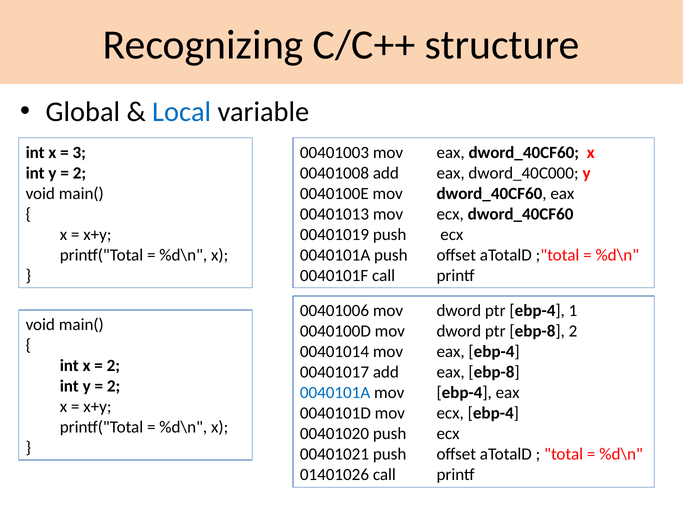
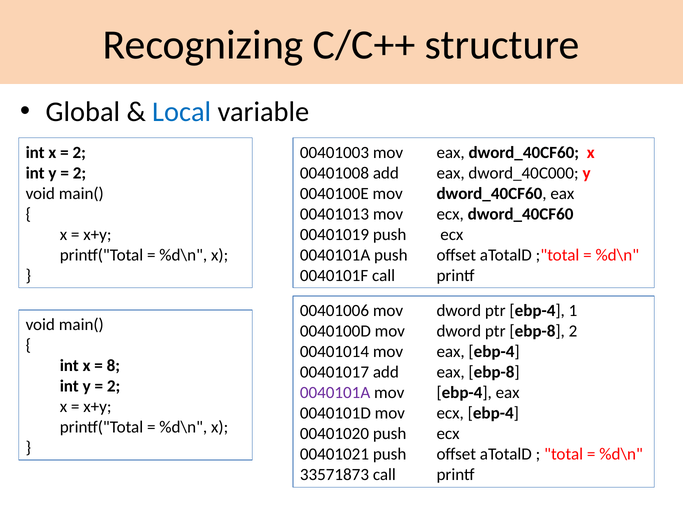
3: 3 -> 2 (79, 153)
2: 2 -> 8 (113, 366)
0040101A colour: blue -> purple (335, 393)
01401026: 01401026 -> 33571873 (334, 475)
